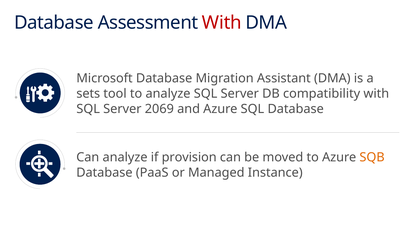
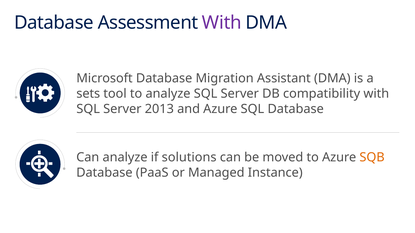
With colour: red -> purple (222, 23)
2069: 2069 -> 2013 (159, 109)
provision: provision -> solutions (189, 158)
